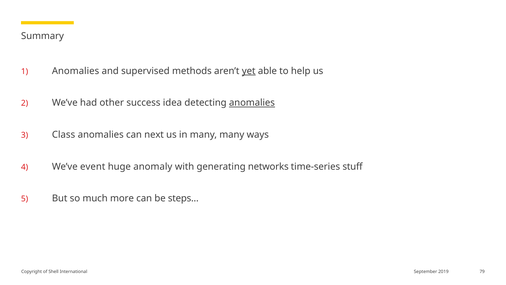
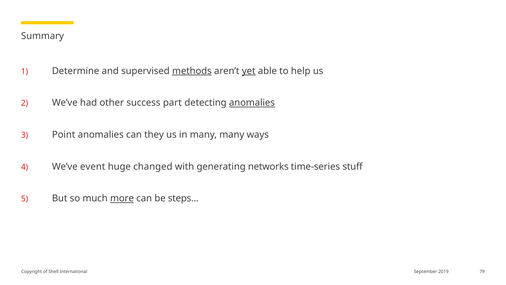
Anomalies: Anomalies -> Determine (76, 71)
methods underline: none -> present (192, 71)
idea: idea -> part (172, 103)
Class: Class -> Point (64, 135)
next: next -> they (154, 135)
anomaly: anomaly -> changed (153, 166)
more underline: none -> present (122, 198)
